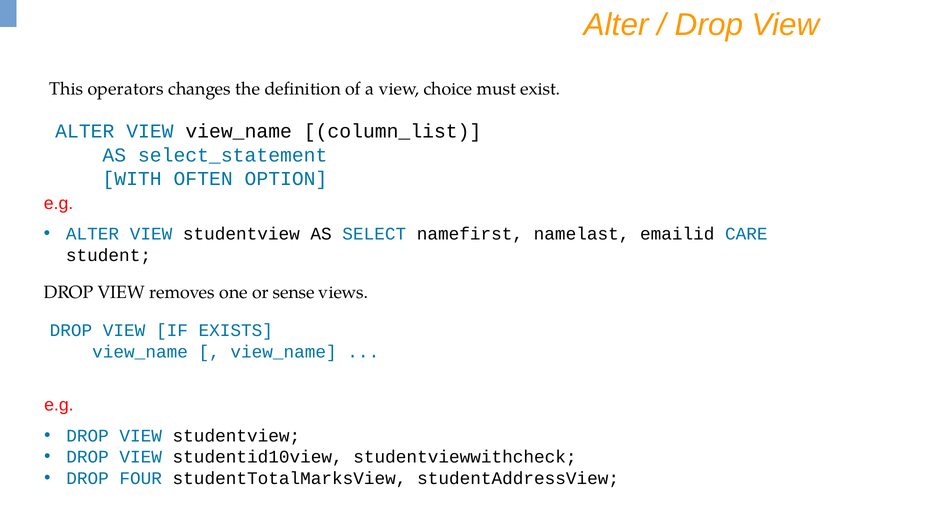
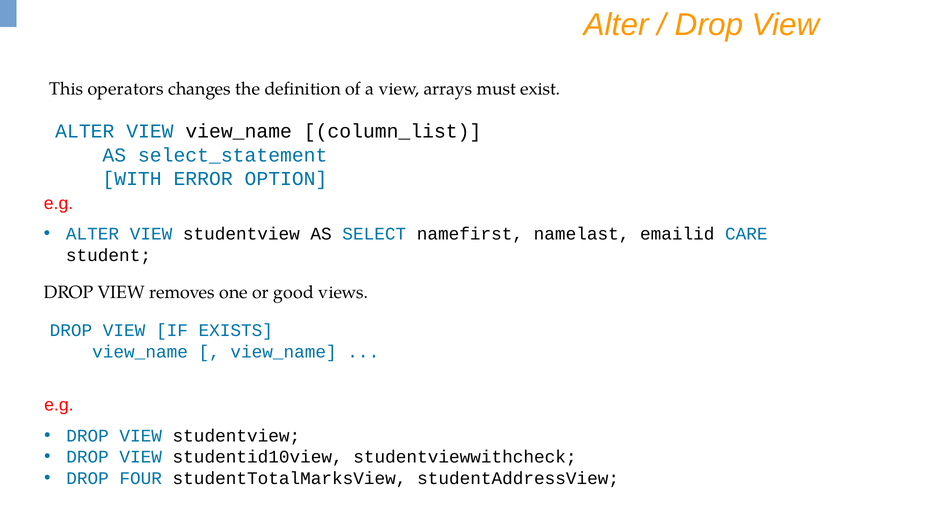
choice: choice -> arrays (448, 89)
OFTEN: OFTEN -> ERROR (203, 179)
sense: sense -> good (294, 292)
